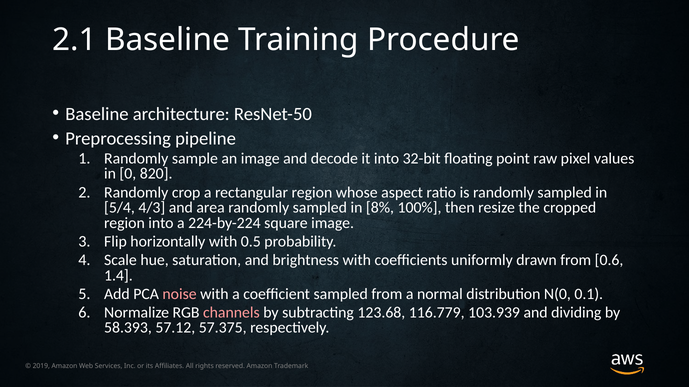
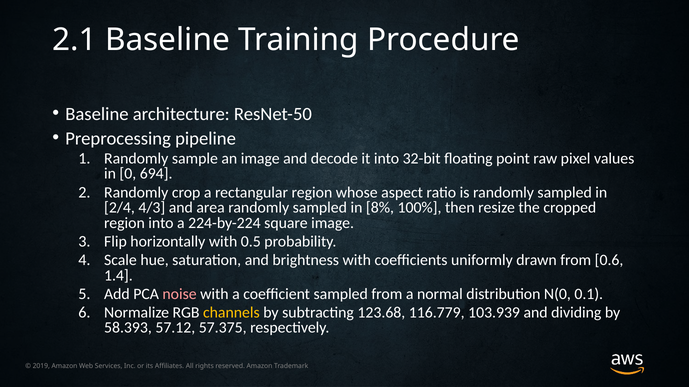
820: 820 -> 694 (156, 174)
5/4: 5/4 -> 2/4 (119, 208)
channels colour: pink -> yellow (231, 313)
